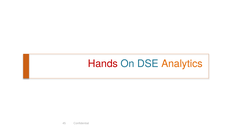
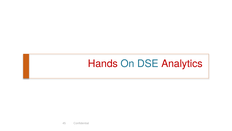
Analytics colour: orange -> red (182, 63)
